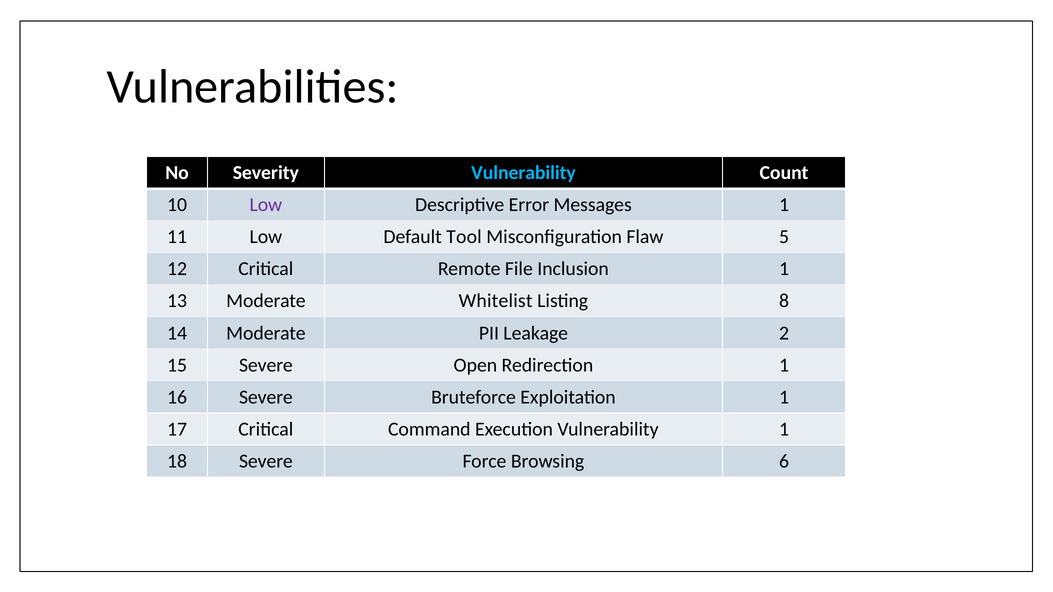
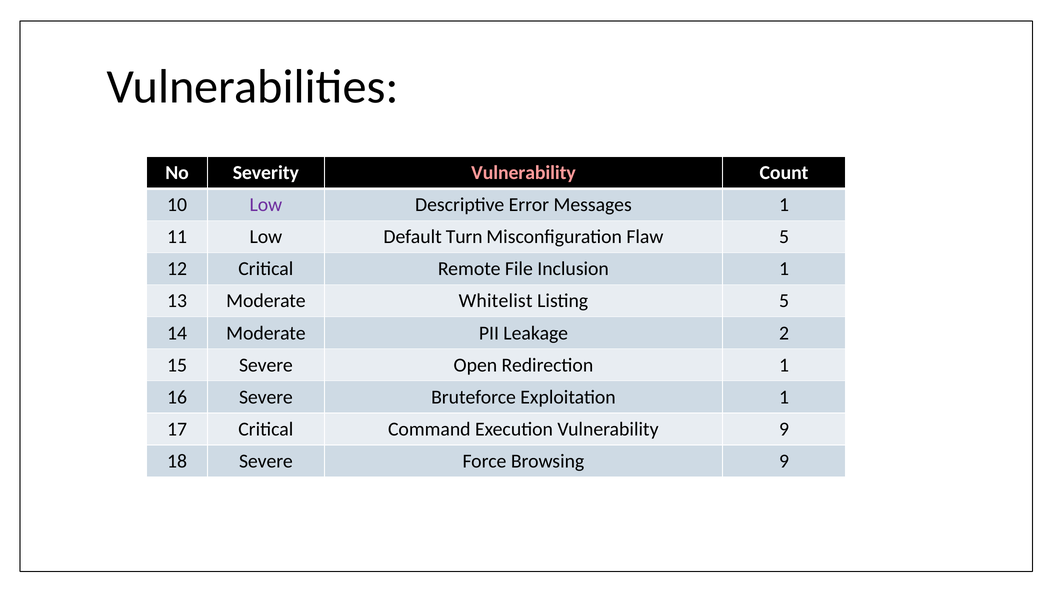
Vulnerability colour: light blue -> pink (523, 173)
Tool: Tool -> Turn (464, 237)
Listing 8: 8 -> 5 (784, 301)
Vulnerability 1: 1 -> 9 (784, 429)
Browsing 6: 6 -> 9 (784, 461)
